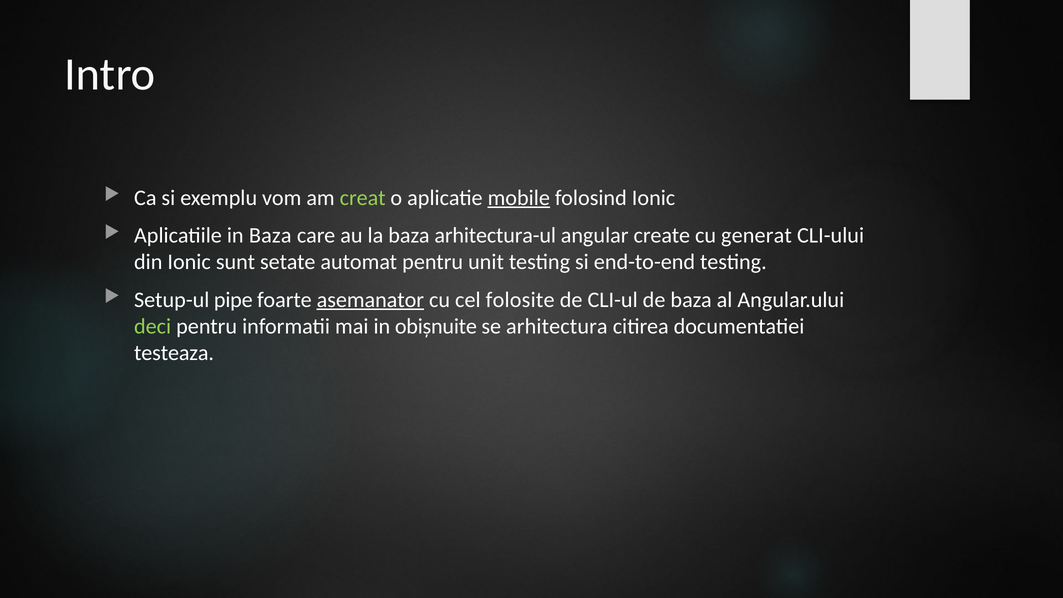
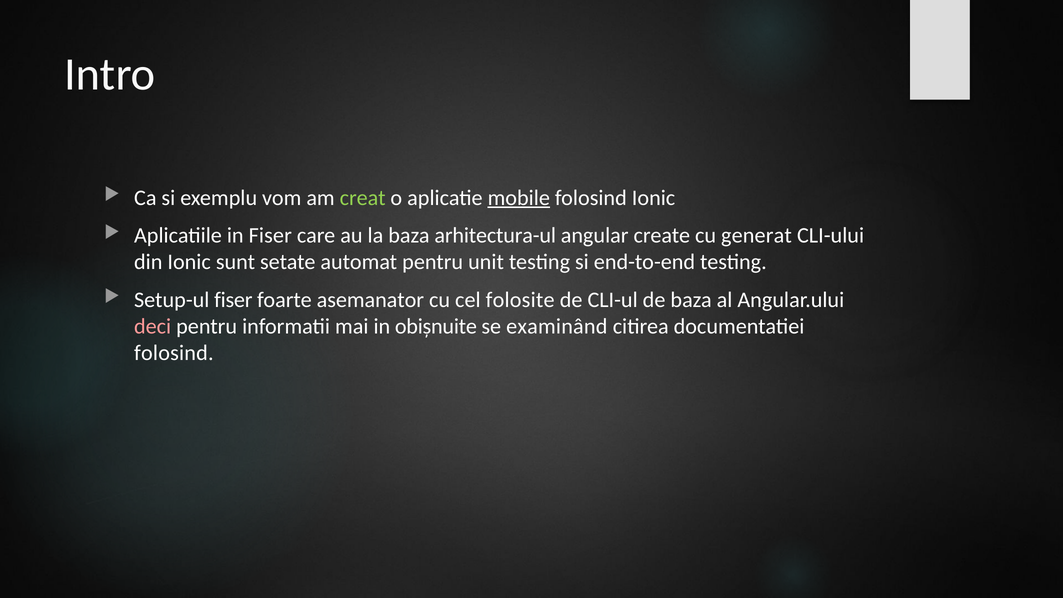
in Baza: Baza -> Fiser (270, 236)
Setup-ul pipe: pipe -> fiser (233, 300)
asemanator underline: present -> none (370, 300)
deci colour: light green -> pink (153, 326)
arhitectura: arhitectura -> examinând (557, 326)
testeaza: testeaza -> folosind (174, 353)
